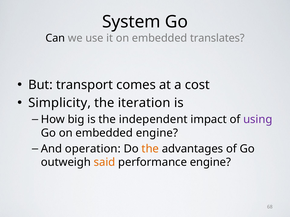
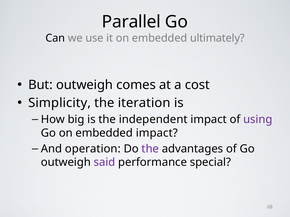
System: System -> Parallel (131, 22)
translates: translates -> ultimately (217, 38)
But transport: transport -> outweigh (84, 85)
embedded engine: engine -> impact (157, 133)
the colour: orange -> purple (150, 149)
said colour: orange -> purple (104, 163)
performance engine: engine -> special (210, 163)
